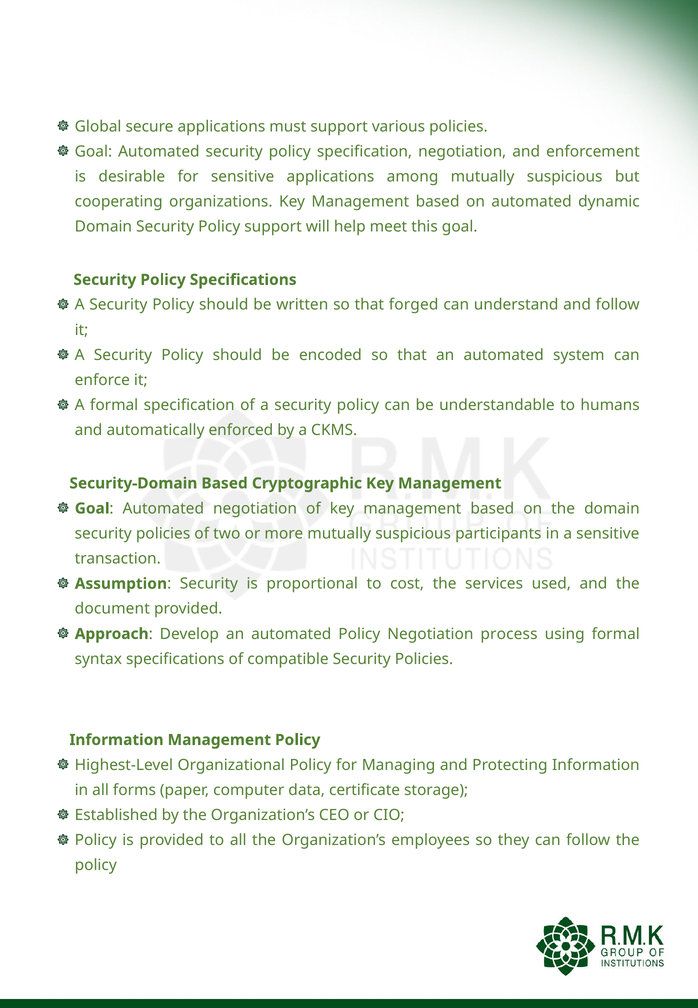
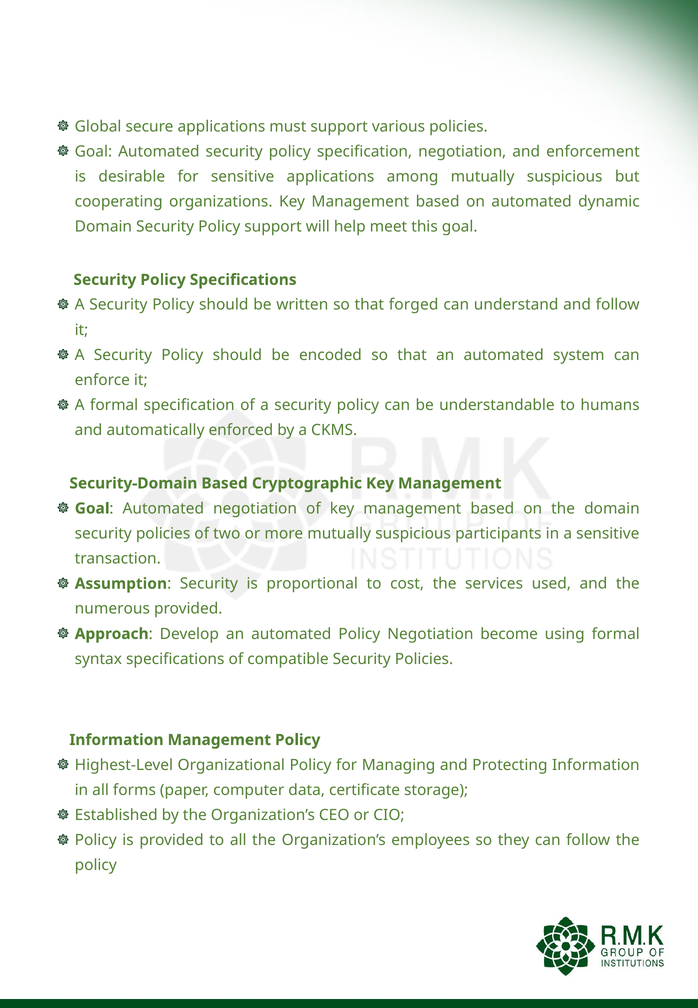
document: document -> numerous (112, 609)
process: process -> become (509, 634)
